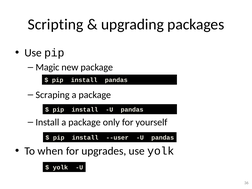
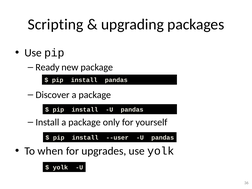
Magic: Magic -> Ready (47, 67)
Scraping: Scraping -> Discover (53, 95)
